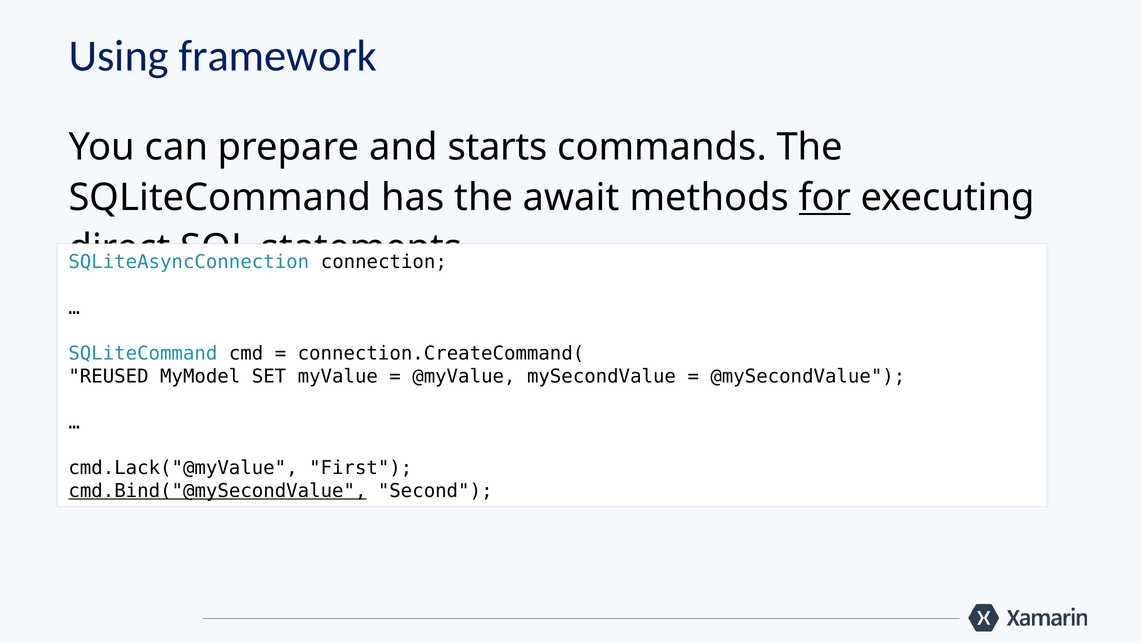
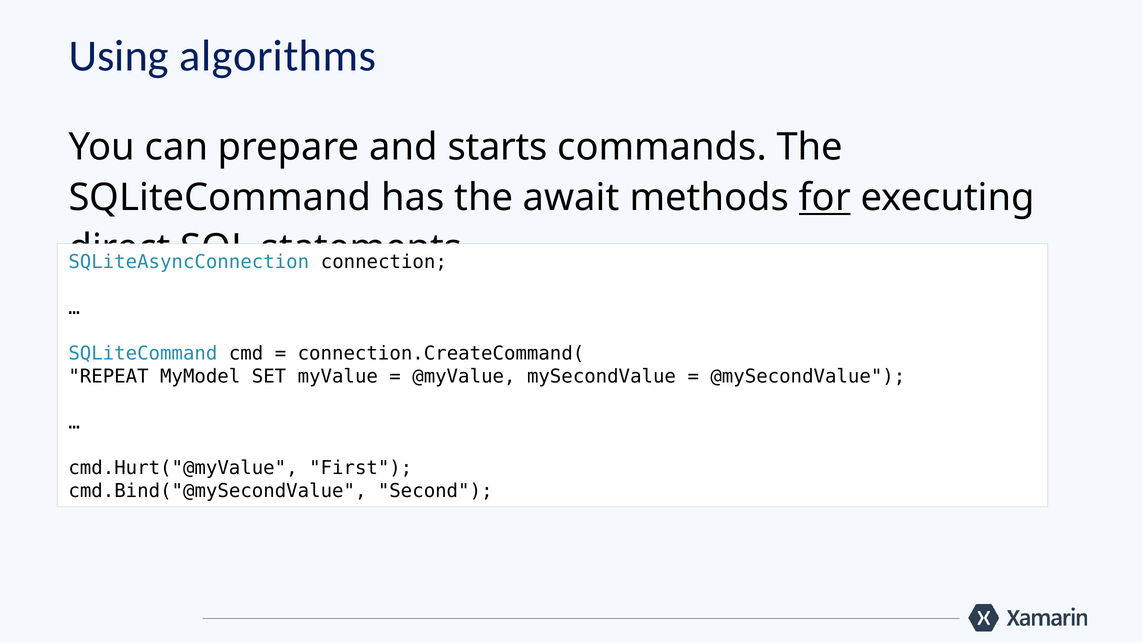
framework: framework -> algorithms (278, 56)
REUSED: REUSED -> REPEAT (109, 376)
cmd.Lack("@myValue: cmd.Lack("@myValue -> cmd.Hurt("@myValue (183, 468)
cmd.Bind("@mySecondValue underline: present -> none (217, 491)
